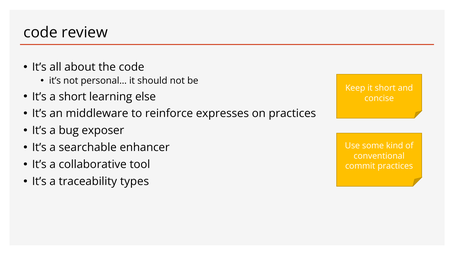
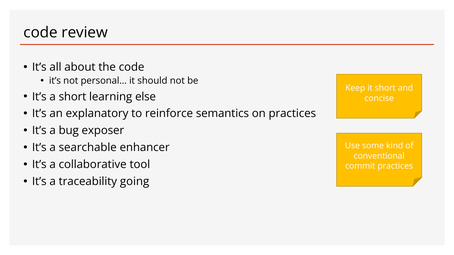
middleware: middleware -> explanatory (97, 114)
expresses: expresses -> semantics (222, 114)
types: types -> going (135, 182)
